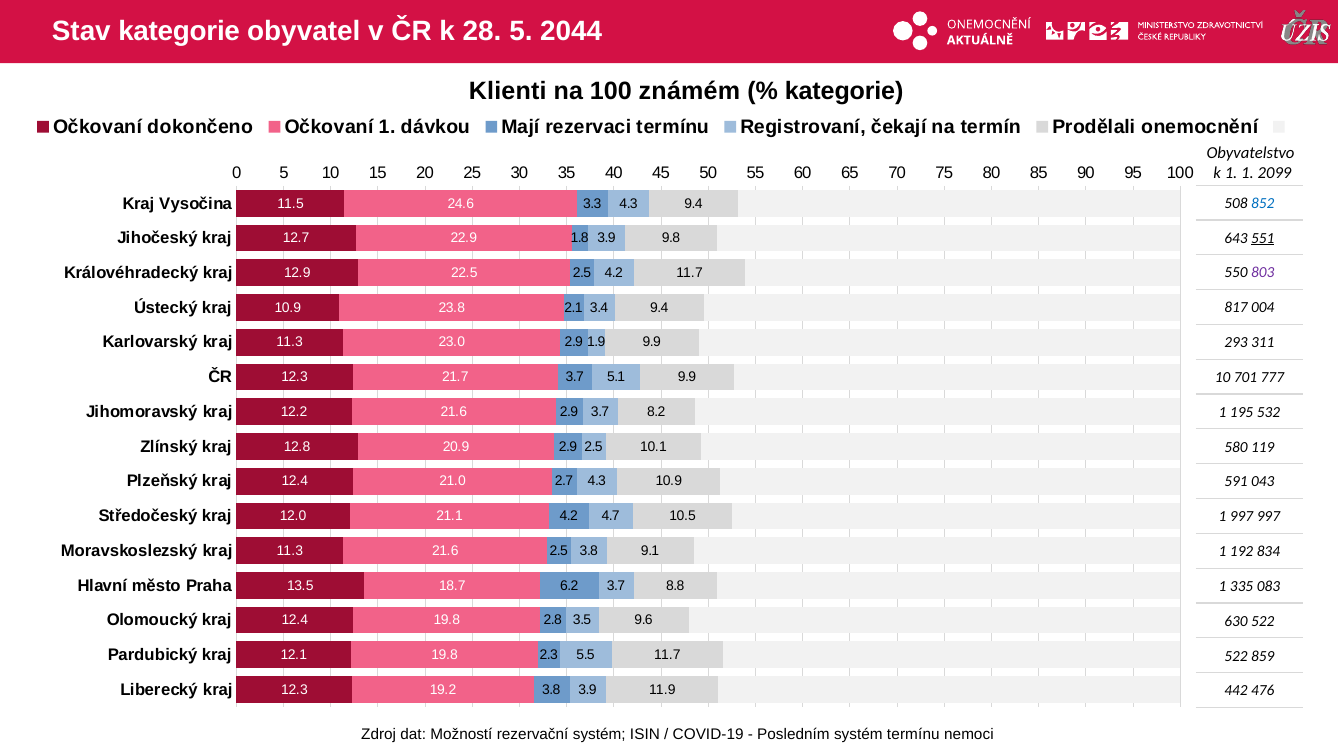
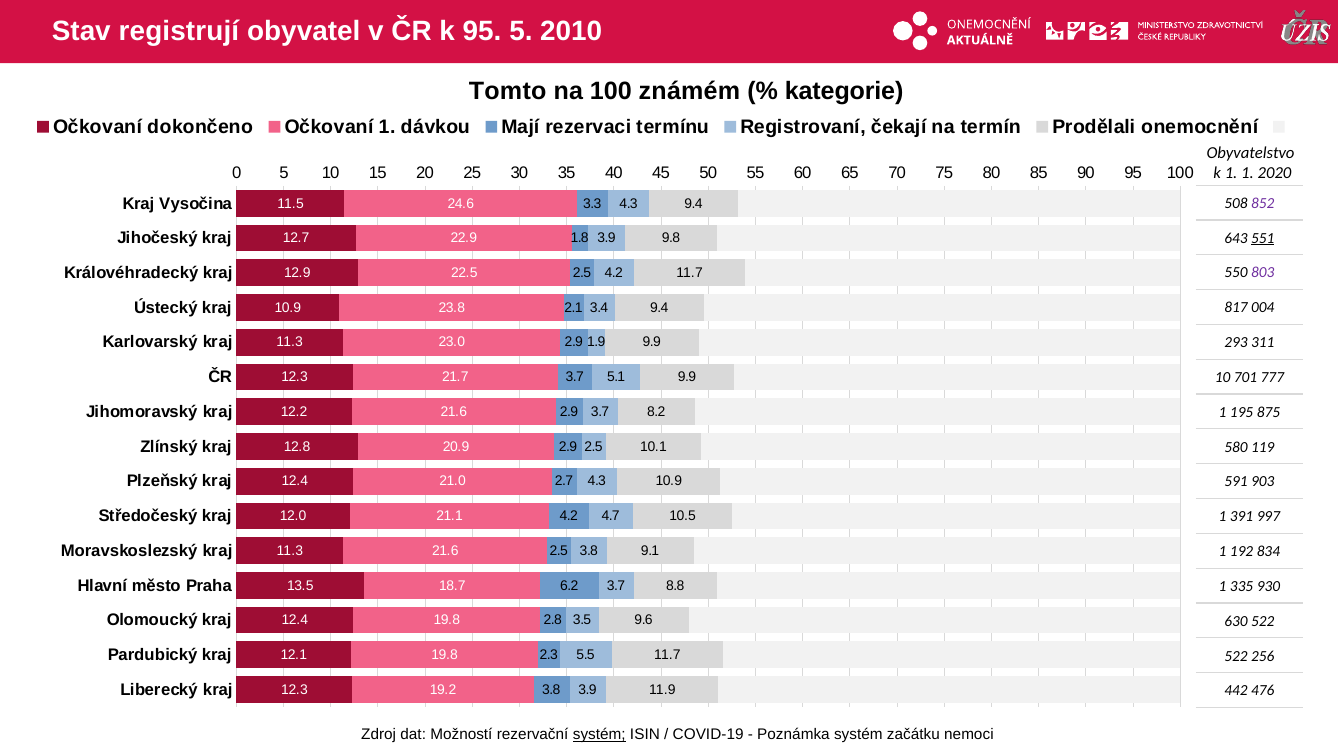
Stav kategorie: kategorie -> registrují (179, 31)
k 28: 28 -> 95 (482, 31)
2044: 2044 -> 2010 (571, 31)
Klienti: Klienti -> Tomto (508, 92)
2099: 2099 -> 2020 (1275, 173)
852 colour: blue -> purple (1263, 203)
532: 532 -> 875 (1268, 412)
043: 043 -> 903 (1263, 482)
1 997: 997 -> 391 (1242, 516)
083: 083 -> 930 (1268, 586)
859: 859 -> 256 (1263, 656)
systém underline: none -> present (599, 735)
Posledním: Posledním -> Poznámka (793, 735)
systém termínu: termínu -> začátku (913, 735)
